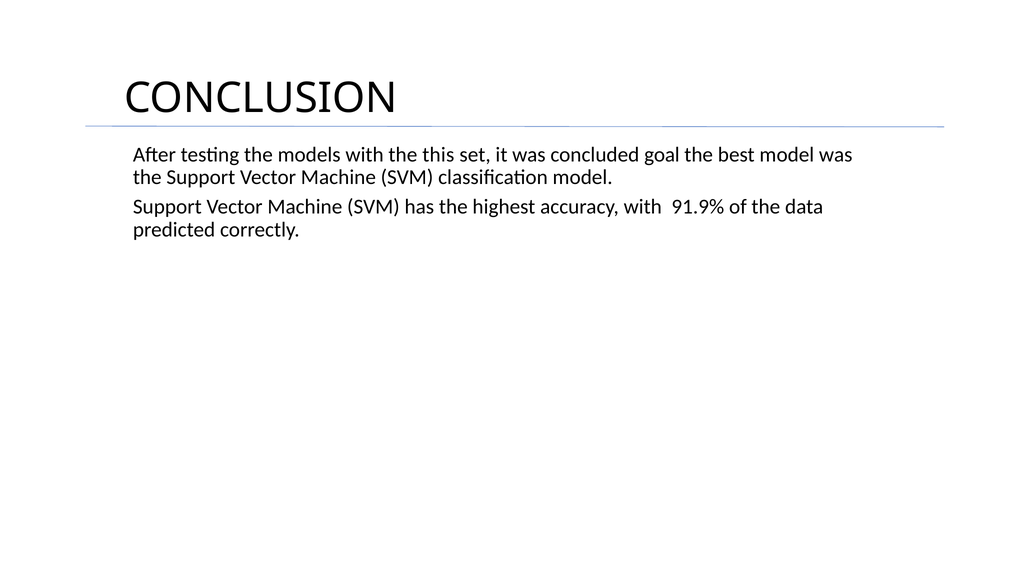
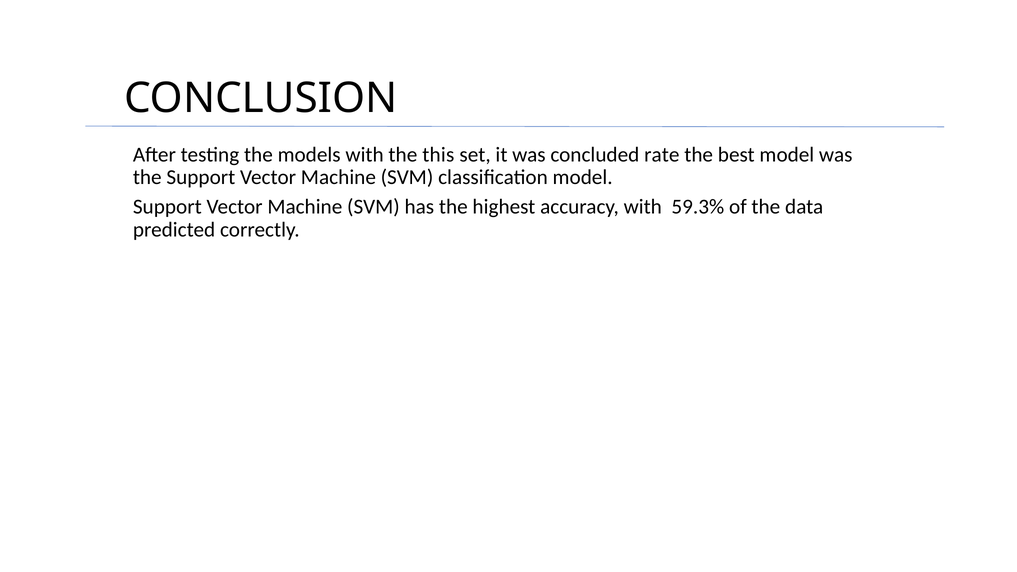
goal: goal -> rate (662, 155)
91.9%: 91.9% -> 59.3% (698, 207)
